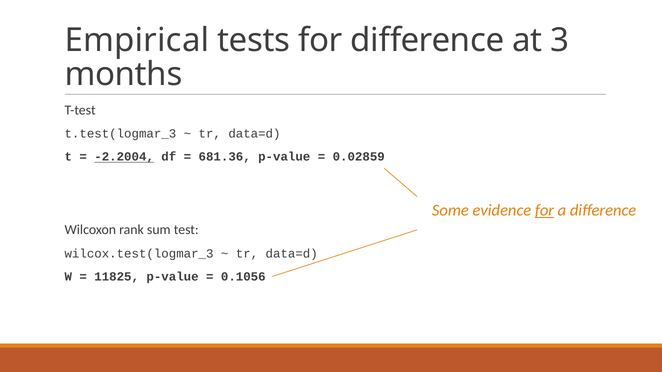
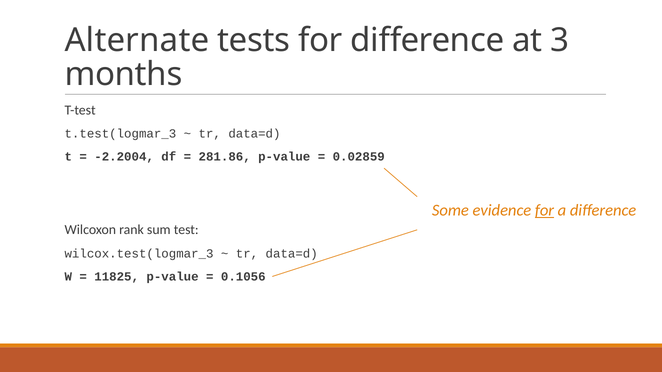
Empirical: Empirical -> Alternate (137, 40)
-2.2004 underline: present -> none (124, 157)
681.36: 681.36 -> 281.86 (225, 157)
